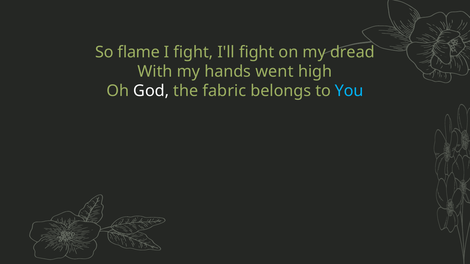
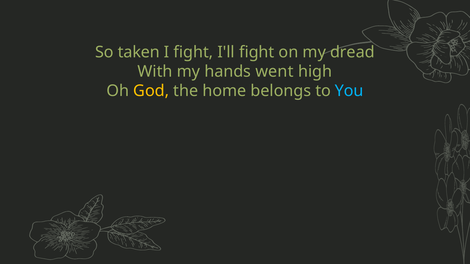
flame: flame -> taken (139, 52)
God colour: white -> yellow (151, 91)
fabric: fabric -> home (224, 91)
